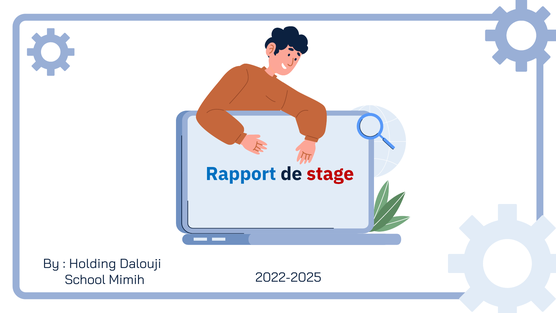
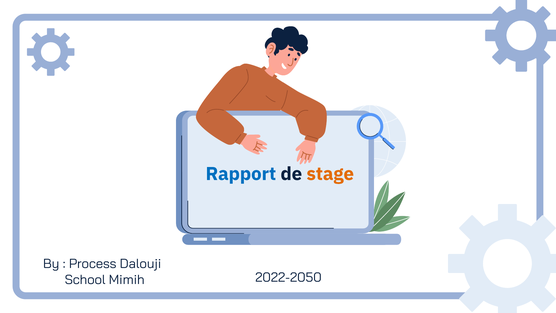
stage colour: red -> orange (330, 174)
Holding: Holding -> Process (93, 264)
2022-2025: 2022-2025 -> 2022-2050 (288, 277)
